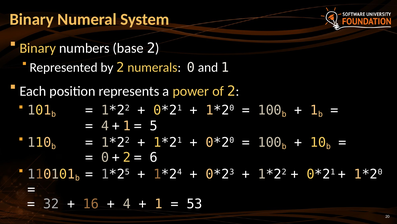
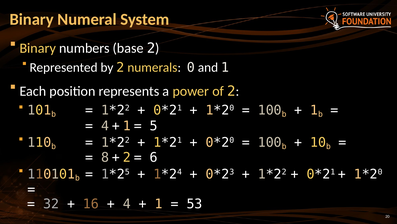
0: 0 -> 8 (105, 157)
